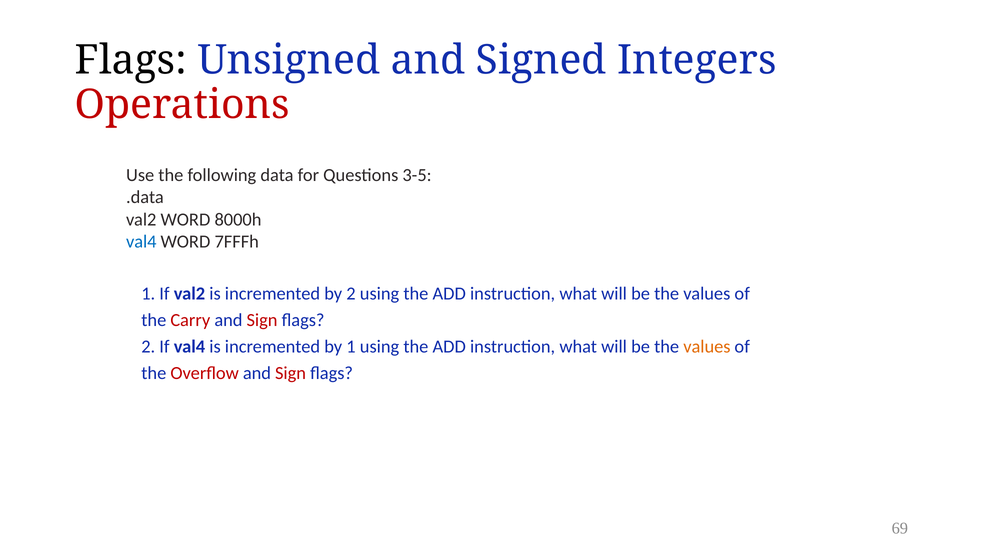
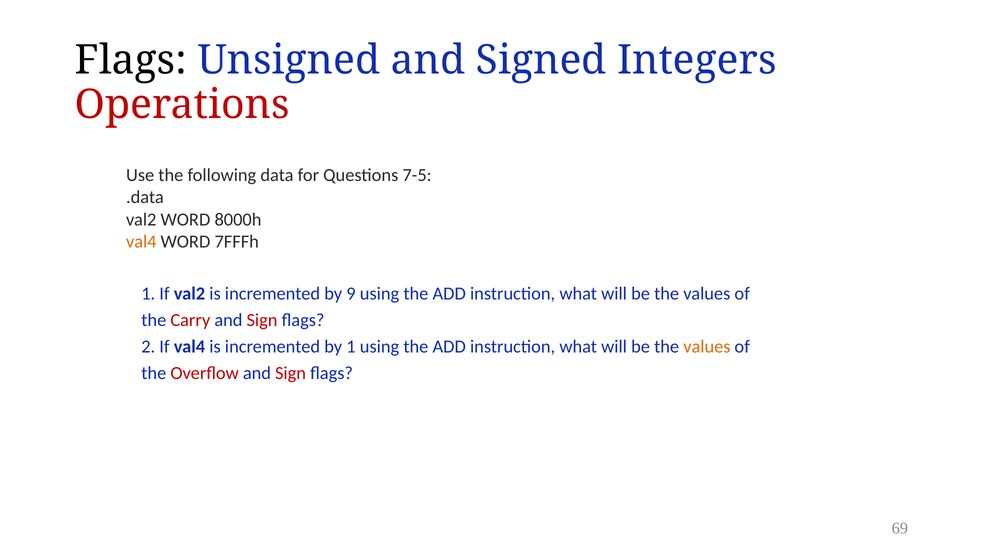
3-5: 3-5 -> 7-5 (417, 175)
val4 colour: blue -> orange (141, 242)
by 2: 2 -> 9 (351, 293)
